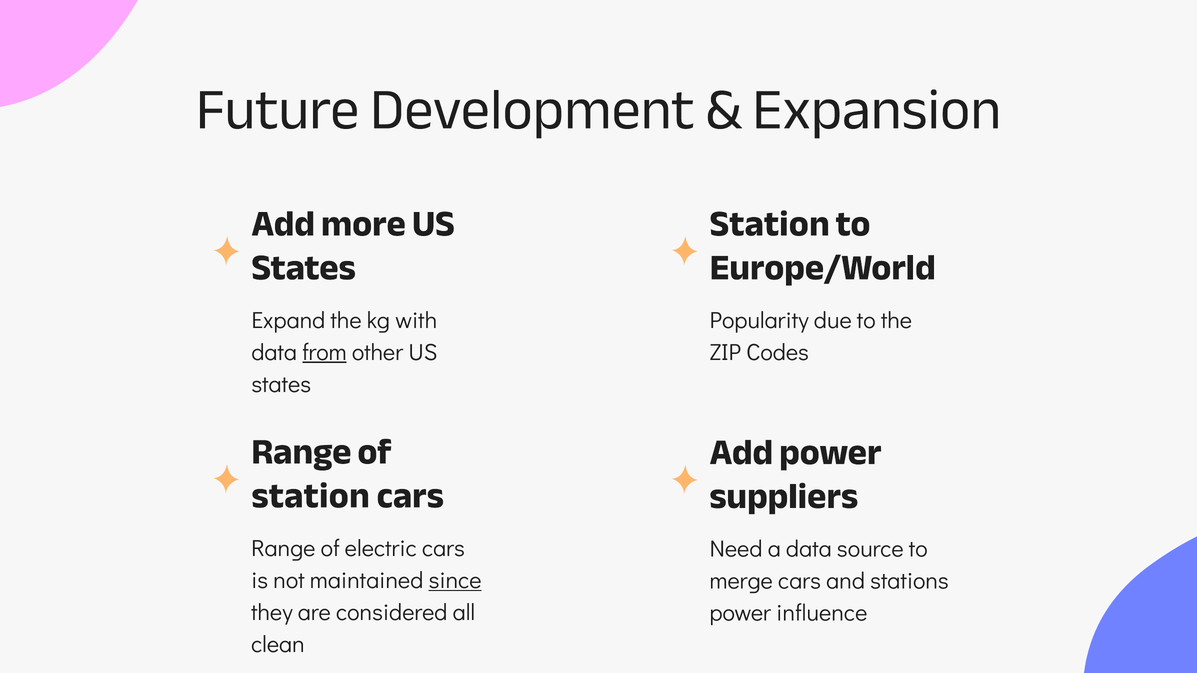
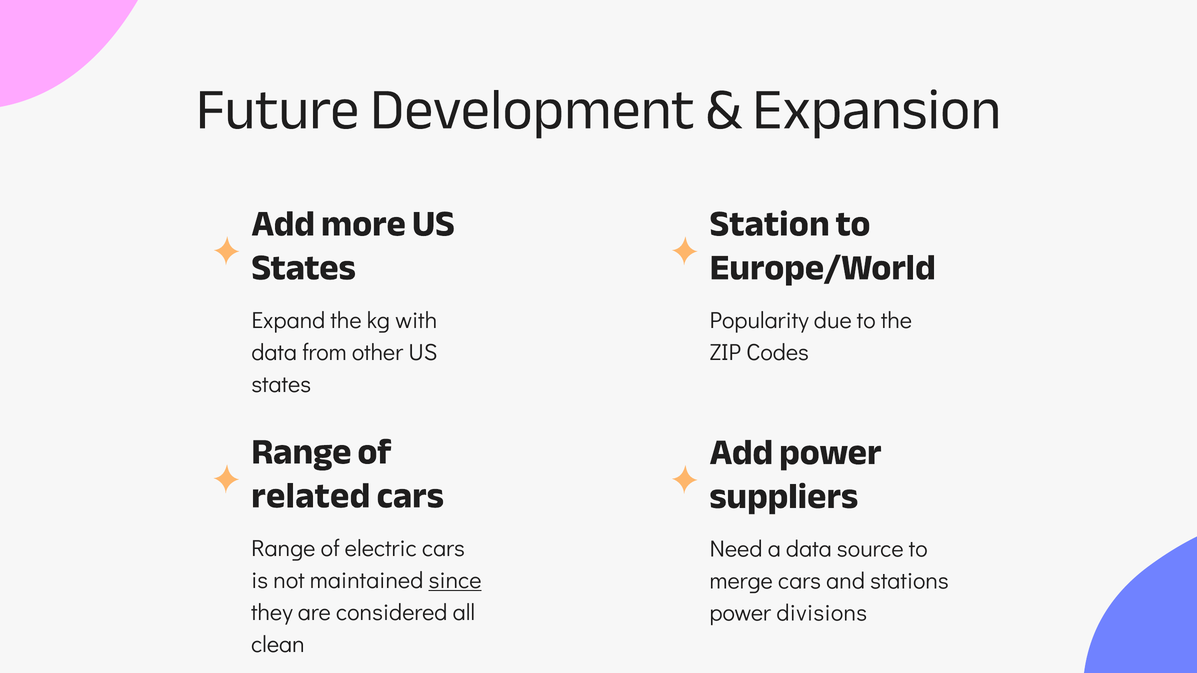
from underline: present -> none (324, 353)
station: station -> related (311, 496)
influence: influence -> divisions (822, 613)
